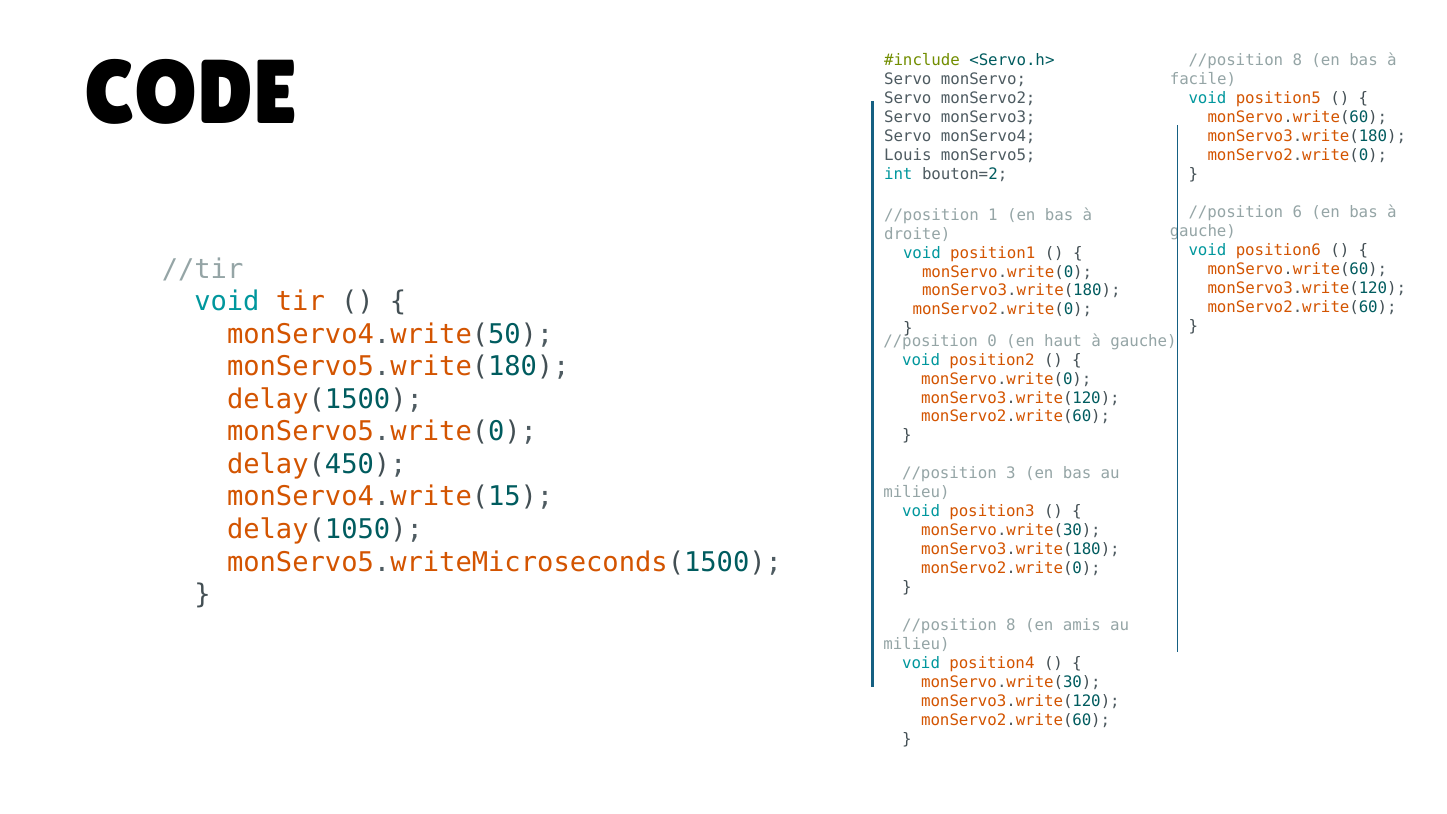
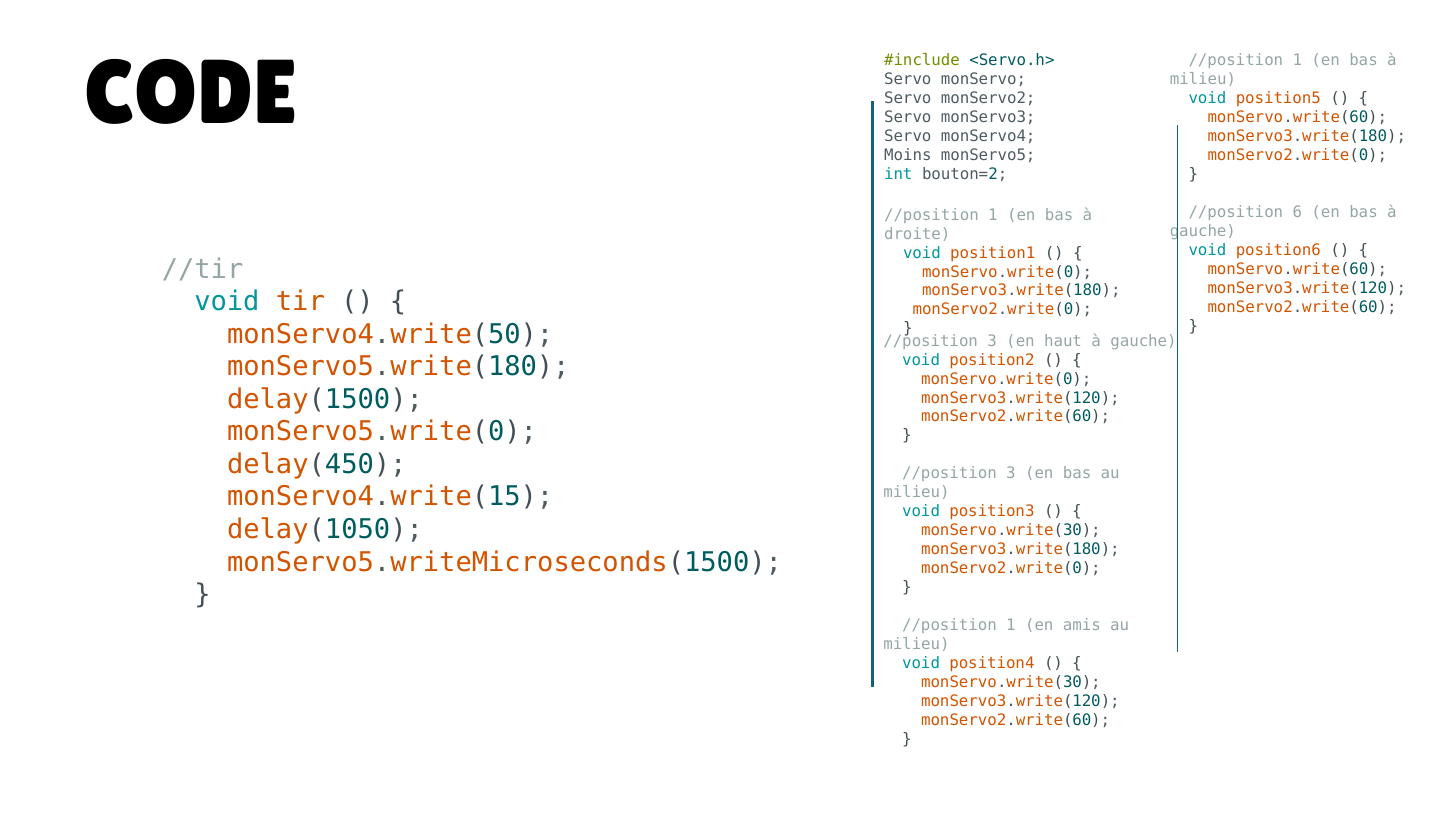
8: 8 -> 1 (1297, 61)
facile: facile -> milieu (1203, 80)
Louis: Louis -> Moins (908, 155)
0: 0 -> 3 (992, 341)
8: 8 -> 1 (1011, 625)
